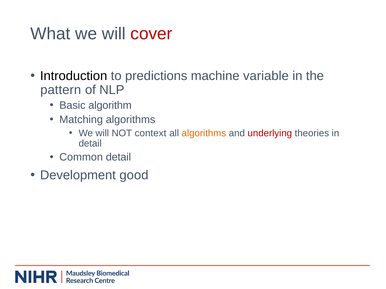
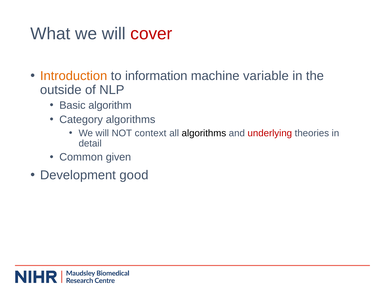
Introduction colour: black -> orange (74, 76)
predictions: predictions -> information (156, 76)
pattern: pattern -> outside (61, 90)
Matching: Matching -> Category (81, 120)
algorithms colour: orange -> black (204, 133)
Common detail: detail -> given (118, 157)
